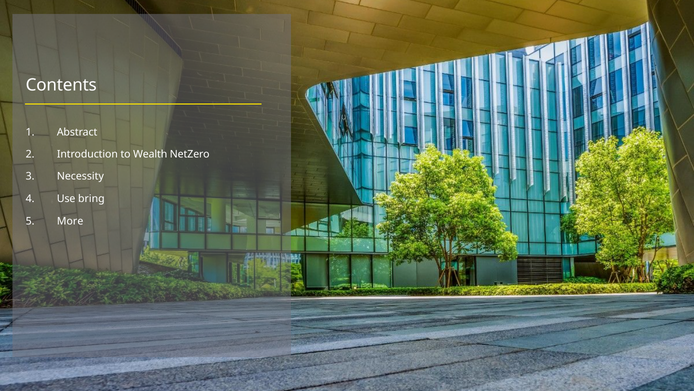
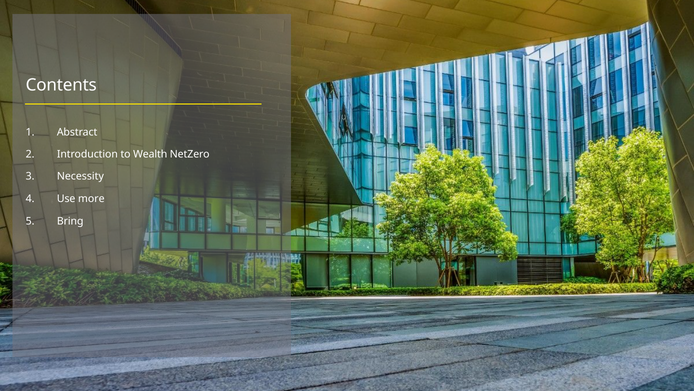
bring: bring -> more (91, 199)
More: More -> Bring (70, 221)
